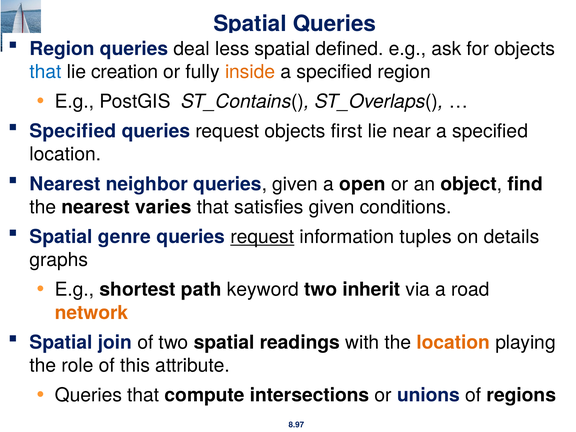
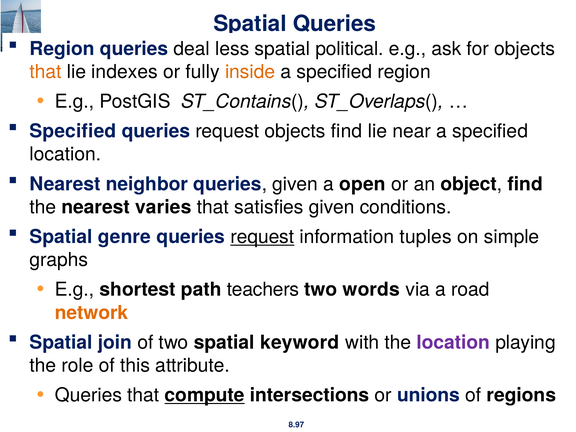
defined: defined -> political (349, 49)
that colour: blue -> orange (46, 72)
creation: creation -> indexes (125, 72)
objects first: first -> find (347, 131)
details: details -> simple (512, 237)
keyword: keyword -> teachers (263, 290)
inherit: inherit -> words (371, 290)
readings: readings -> keyword (300, 342)
location colour: orange -> purple (453, 342)
compute underline: none -> present (205, 395)
